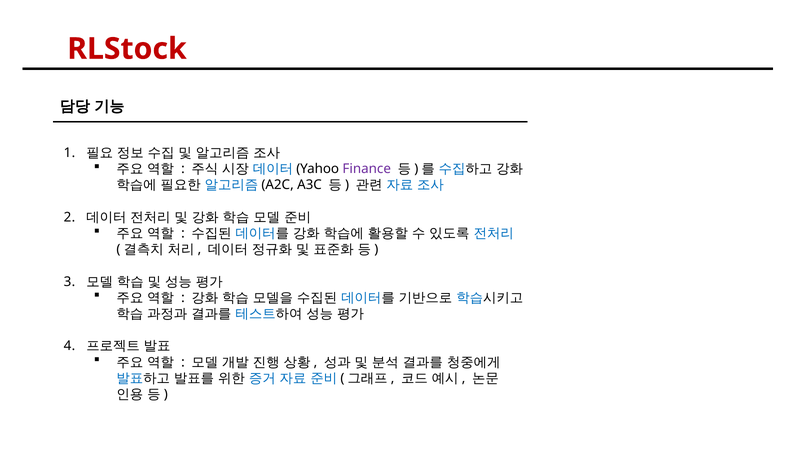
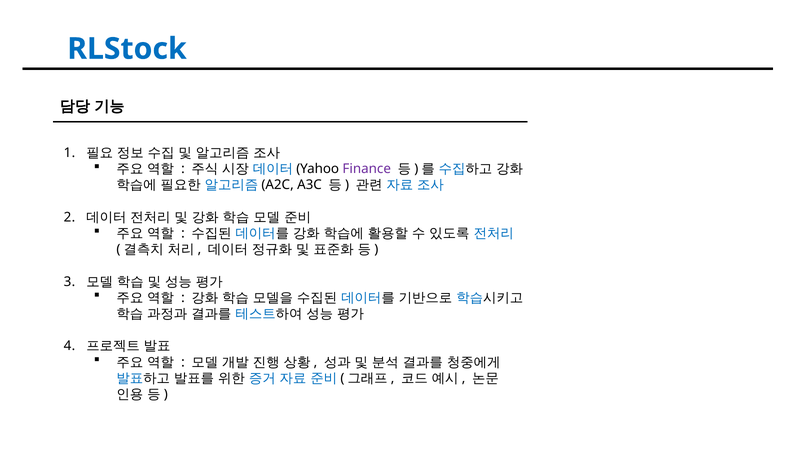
RLStock colour: red -> blue (127, 49)
